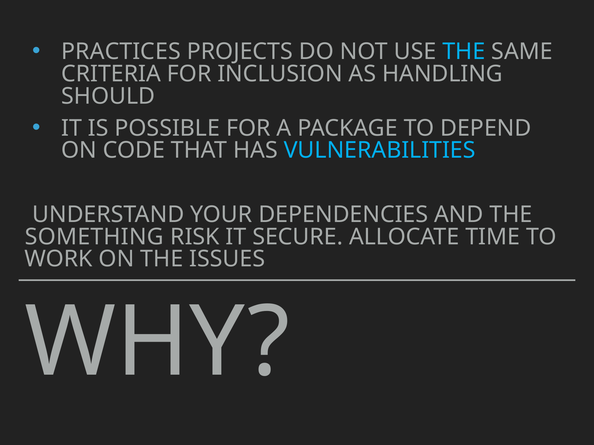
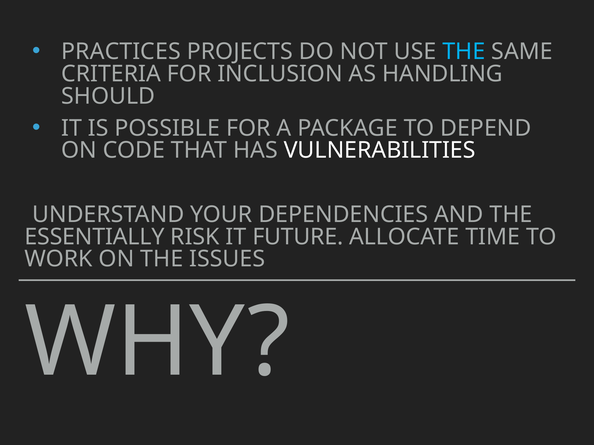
VULNERABILITIES colour: light blue -> white (380, 151)
SOMETHING: SOMETHING -> ESSENTIALLY (94, 237)
SECURE: SECURE -> FUTURE (298, 237)
